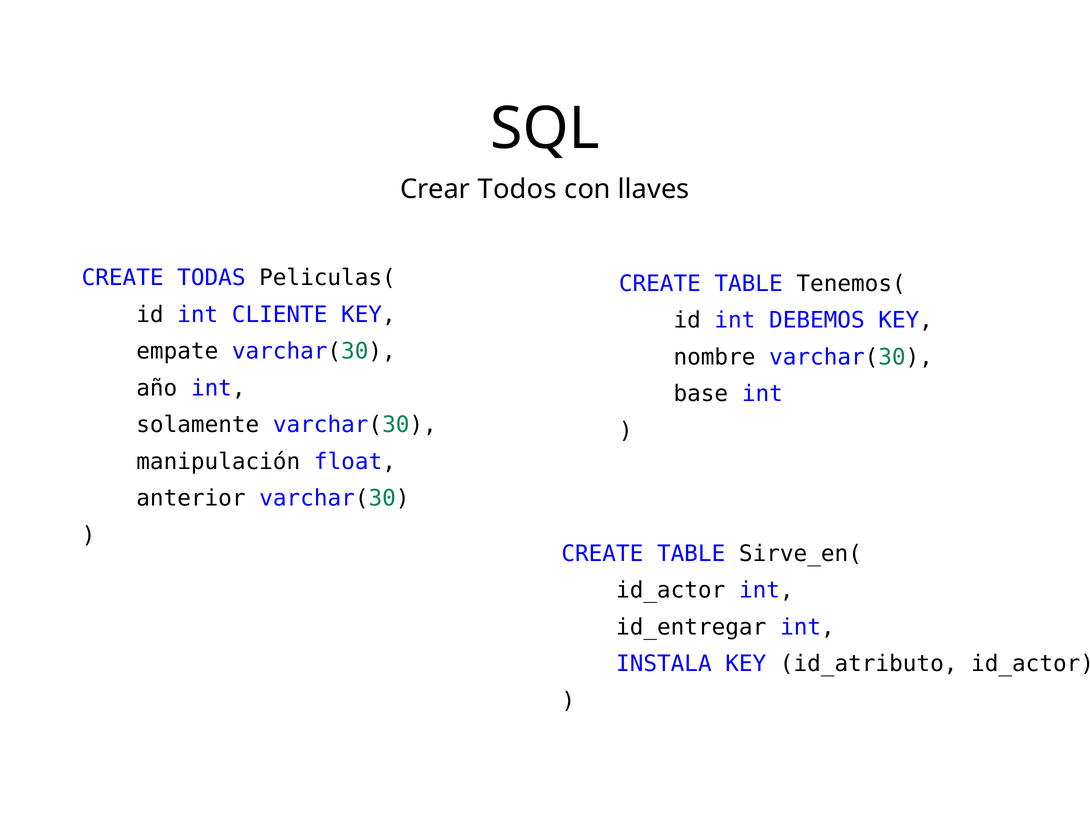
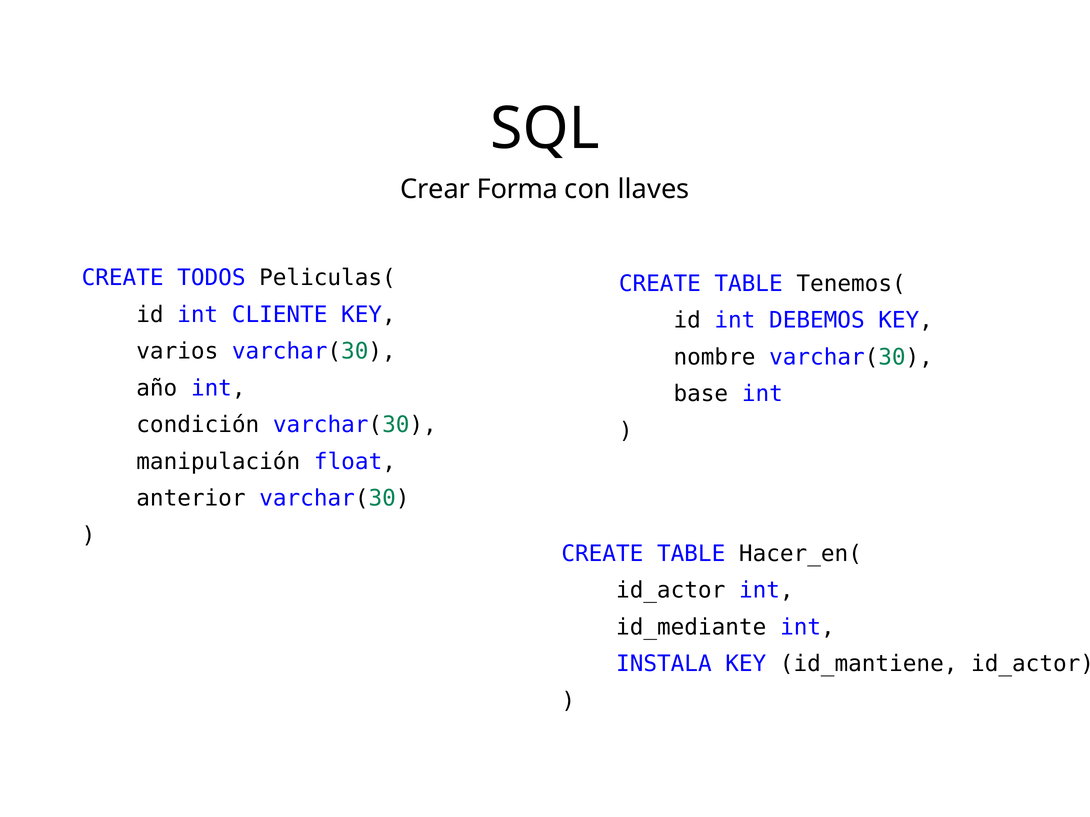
Todos: Todos -> Forma (517, 189)
TODAS: TODAS -> TODOS (211, 278)
empate: empate -> varios (177, 352)
solamente: solamente -> condición (198, 425)
Sirve_en(: Sirve_en( -> Hacer_en( (800, 554)
id_entregar: id_entregar -> id_mediante (691, 628)
id_atributo: id_atributo -> id_mantiene (869, 664)
